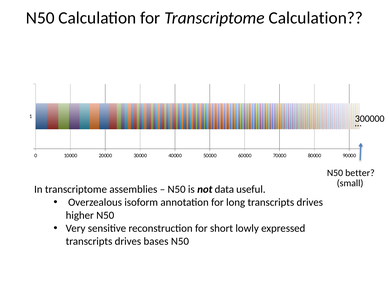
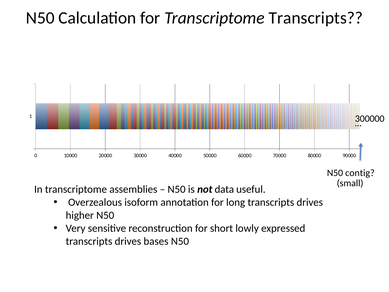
Transcriptome Calculation: Calculation -> Transcripts (316, 18)
better: better -> contig (360, 173)
